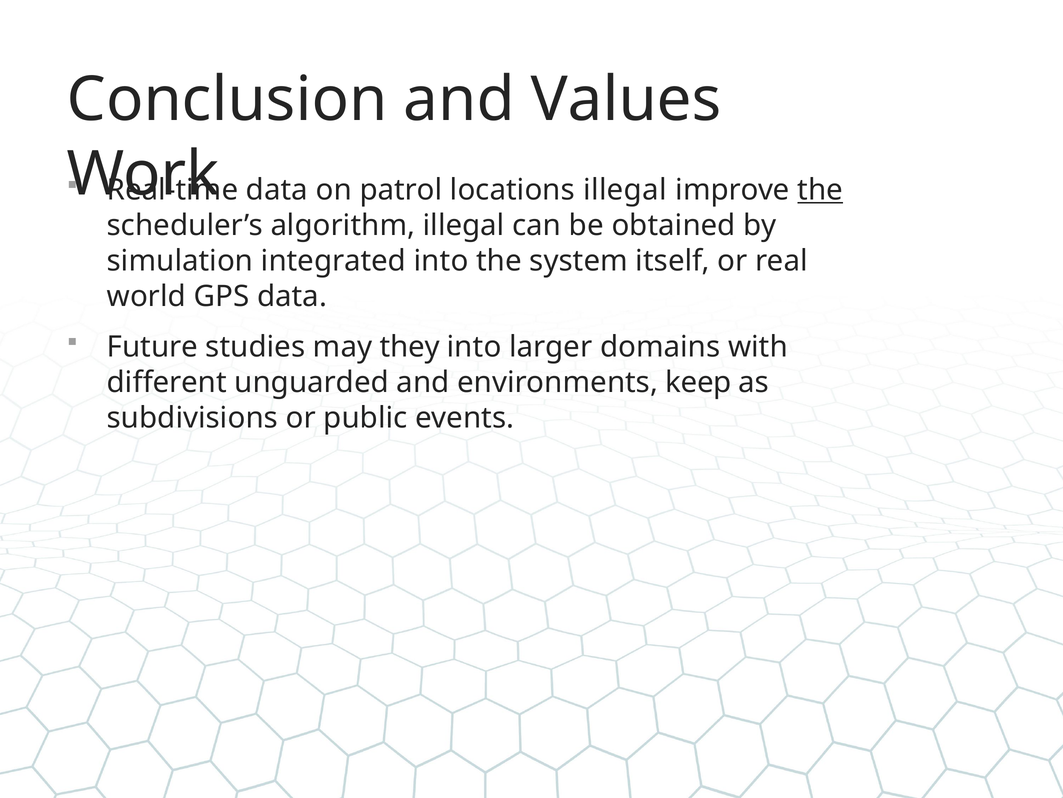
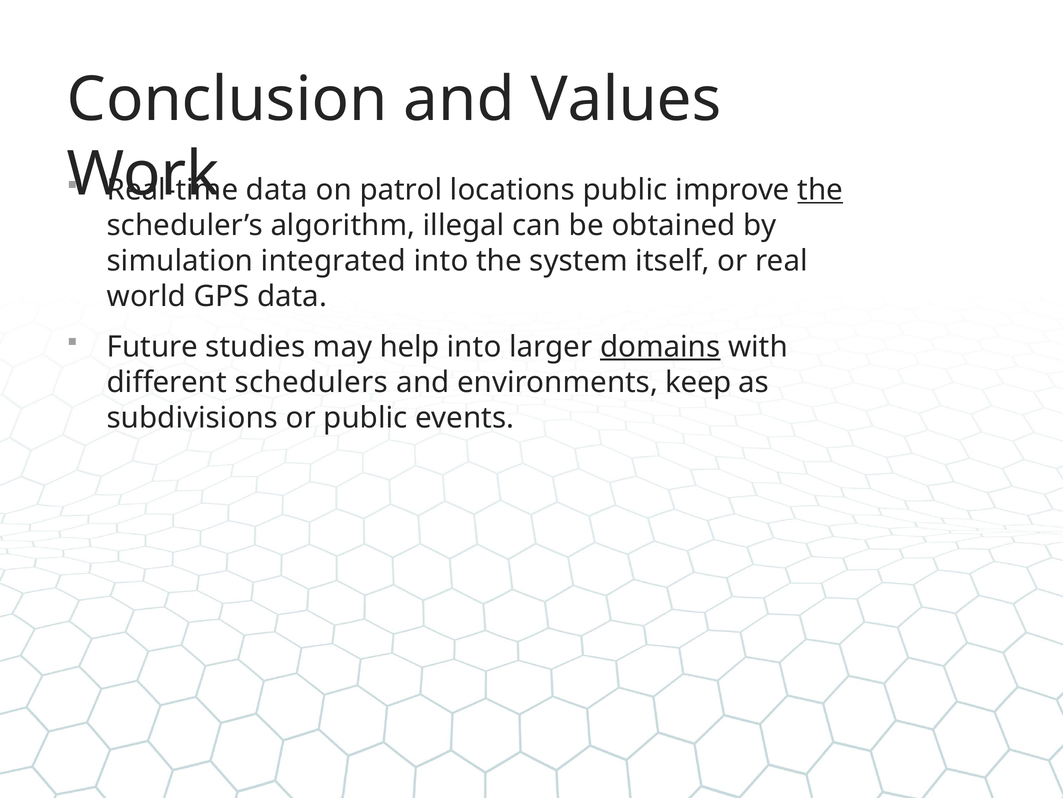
locations illegal: illegal -> public (625, 190)
they: they -> help (410, 347)
domains underline: none -> present (660, 347)
unguarded: unguarded -> schedulers (311, 382)
